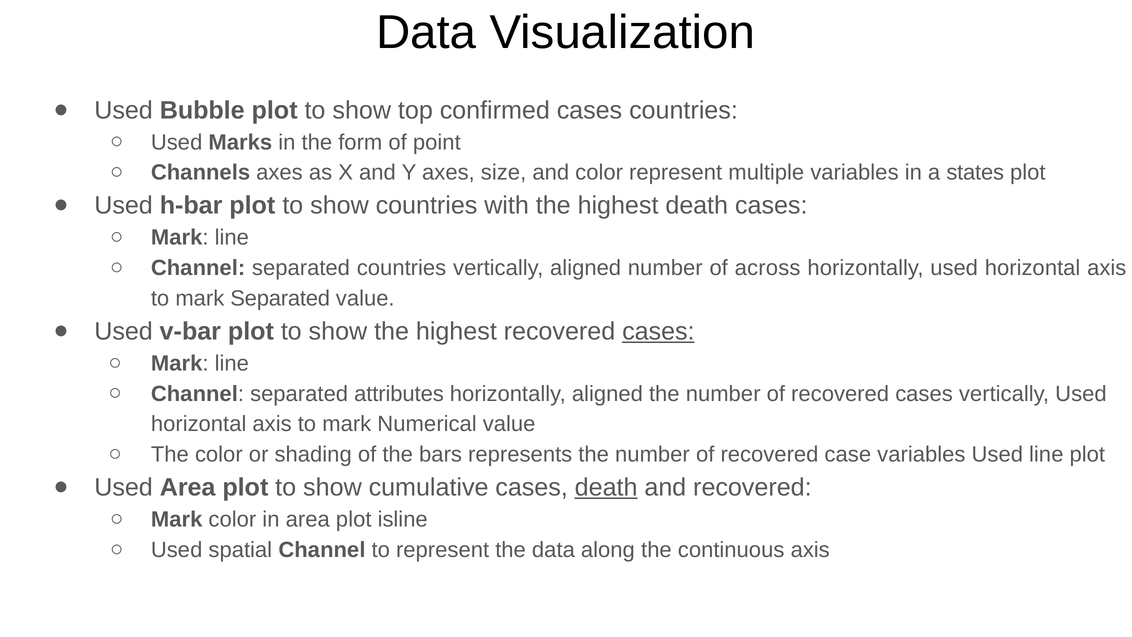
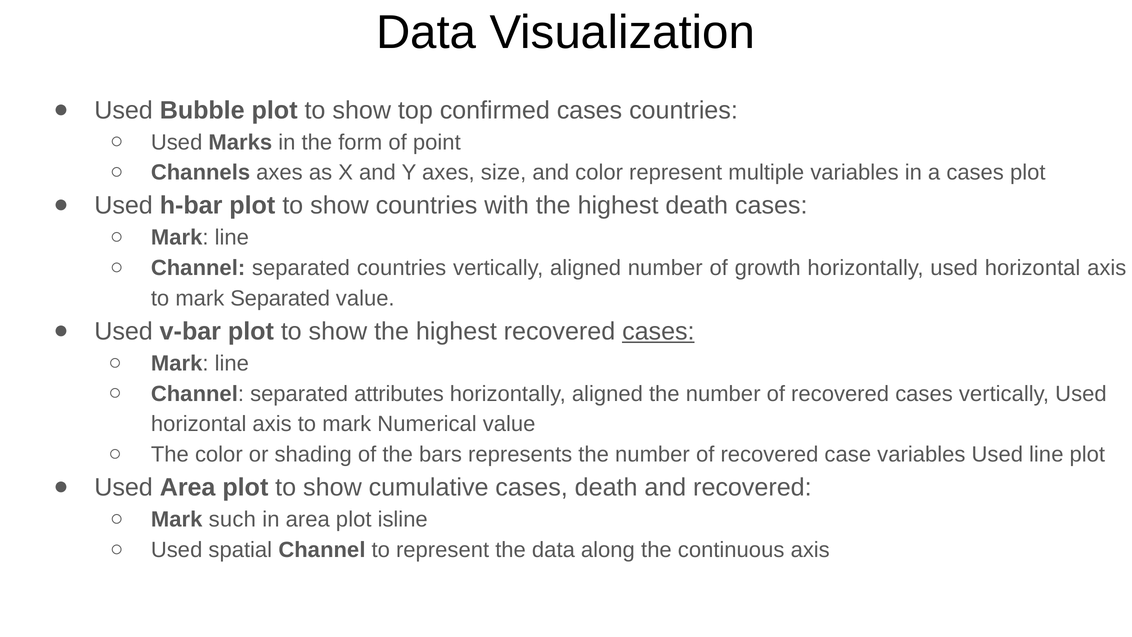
a states: states -> cases (975, 173)
across: across -> growth (768, 268)
death underline: present -> none (606, 487)
Mark color: color -> such (232, 519)
